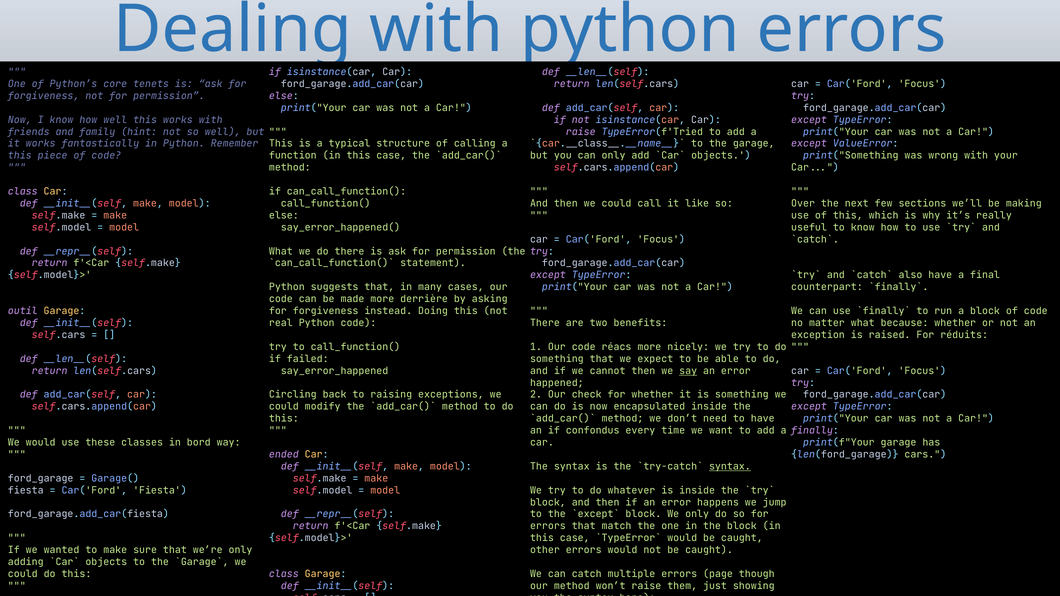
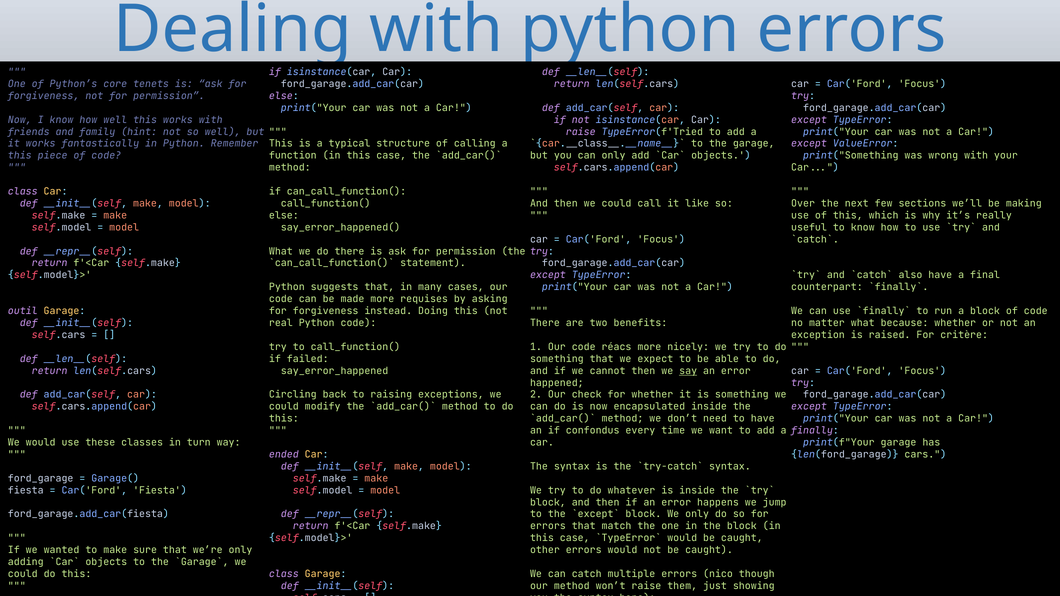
derrière: derrière -> requises (424, 299)
réduits: réduits -> critère (964, 335)
bord: bord -> turn (199, 443)
syntax underline: present -> none (730, 467)
page: page -> nico (718, 574)
